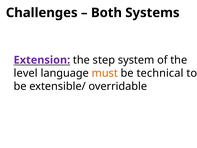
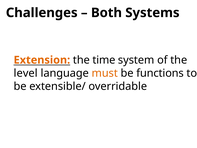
Extension colour: purple -> orange (42, 60)
step: step -> time (104, 60)
technical: technical -> functions (160, 73)
